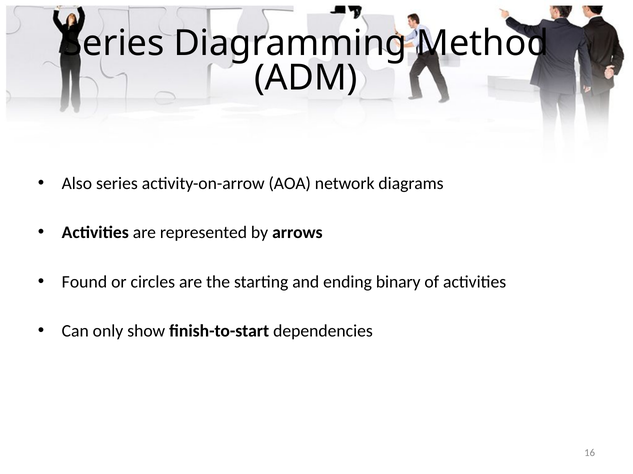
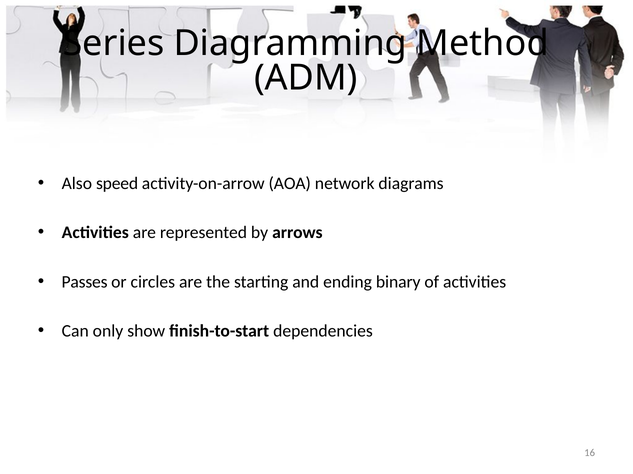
Also series: series -> speed (117, 184)
Found: Found -> Passes (85, 282)
